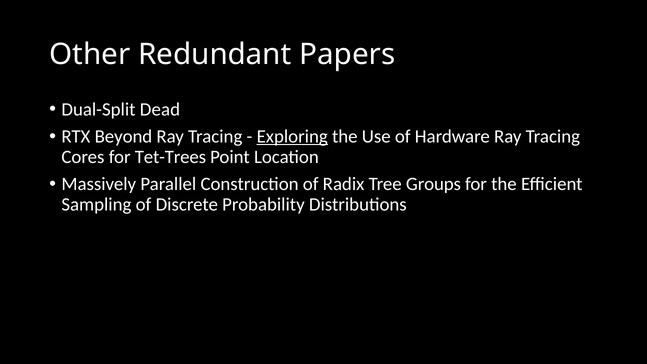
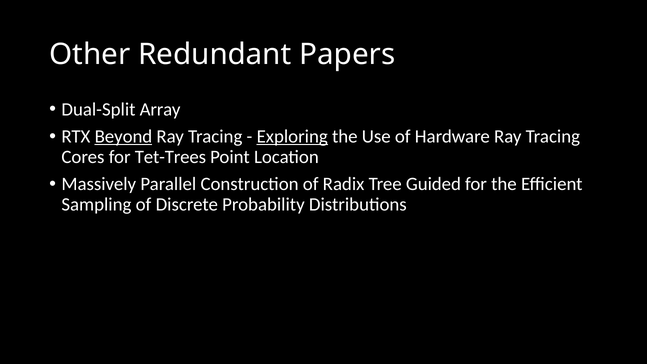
Dead: Dead -> Array (160, 109)
Beyond underline: none -> present (123, 137)
Groups: Groups -> Guided (433, 184)
